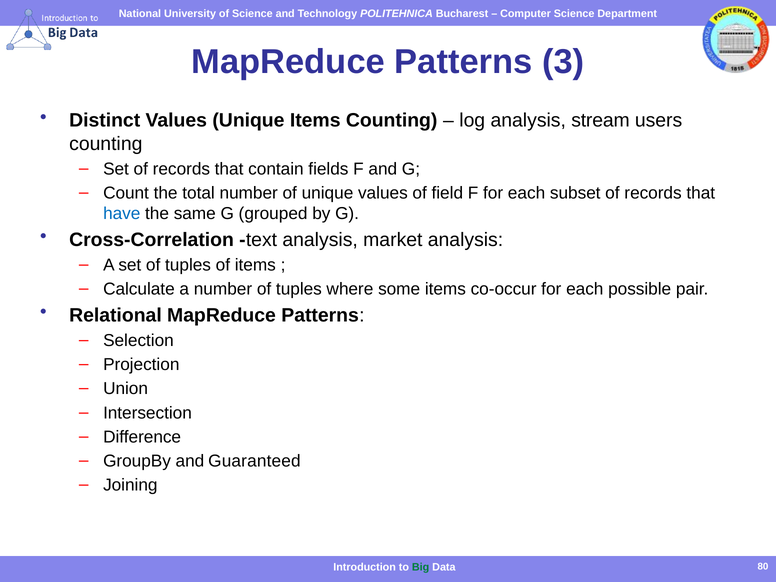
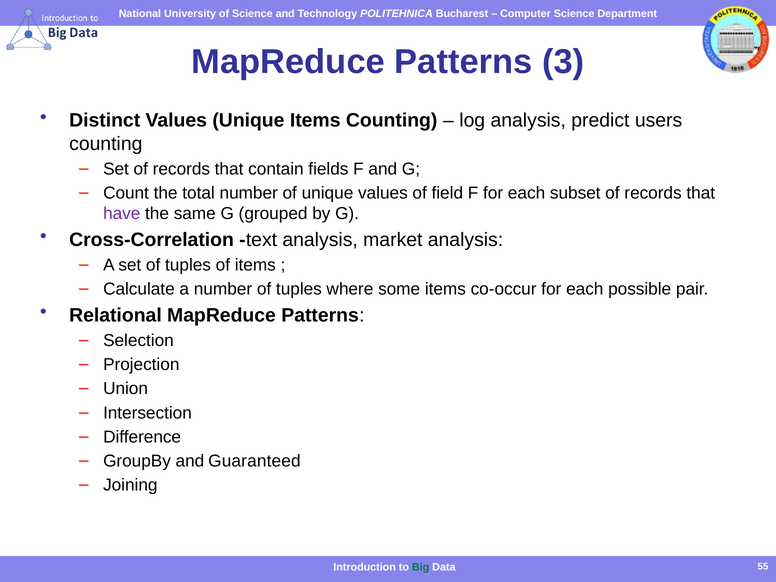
stream: stream -> predict (600, 120)
have colour: blue -> purple (122, 214)
80: 80 -> 55 (763, 567)
